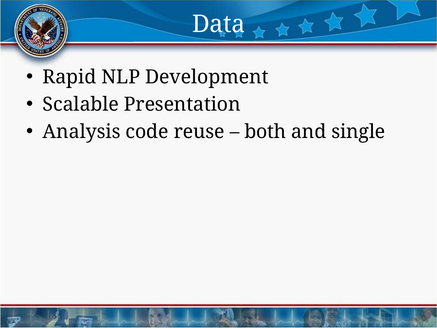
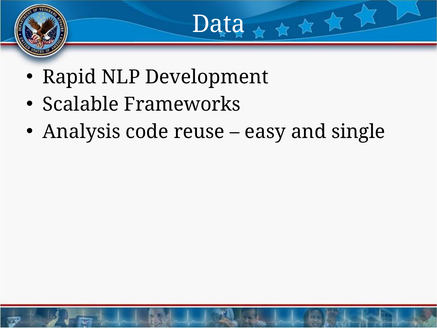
Presentation: Presentation -> Frameworks (182, 104)
both: both -> easy (265, 132)
